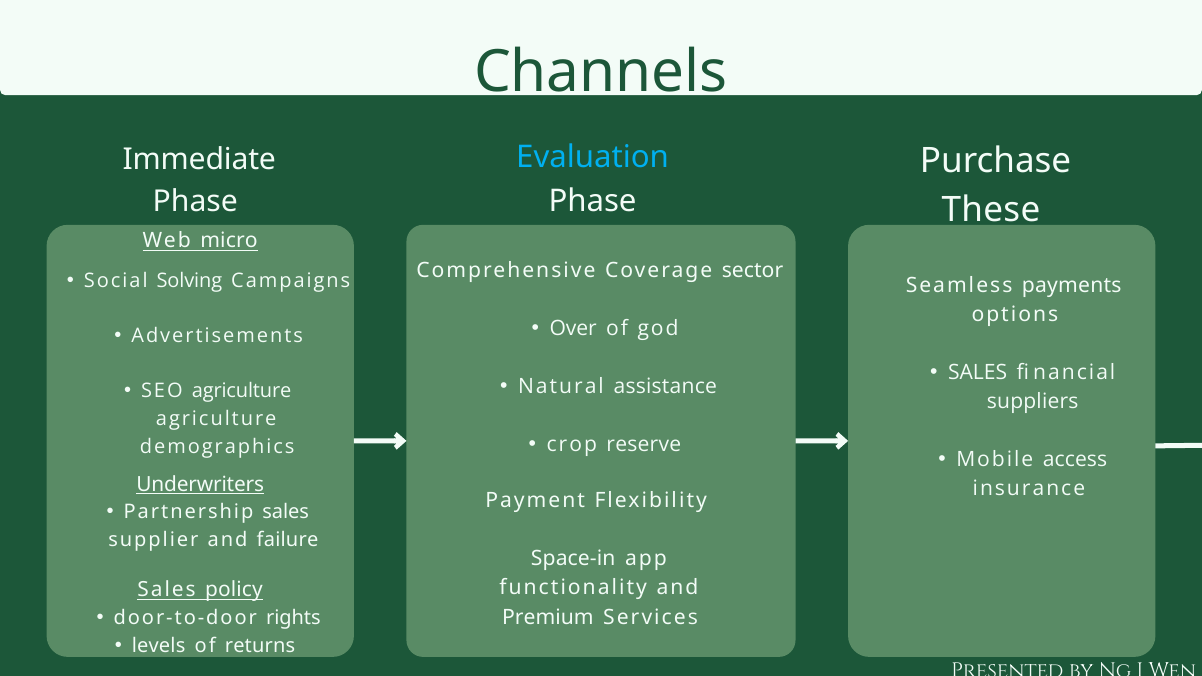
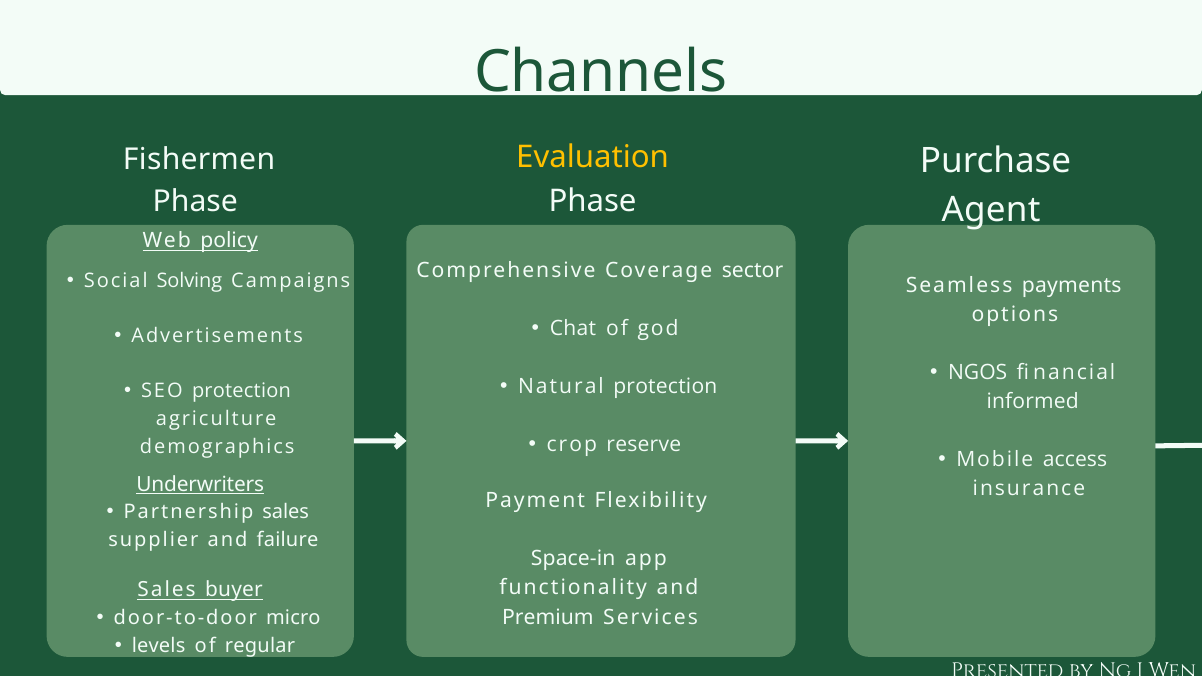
Evaluation colour: light blue -> yellow (593, 158)
Immediate: Immediate -> Fishermen (199, 160)
These: These -> Agent (991, 210)
micro: micro -> policy (229, 241)
Over: Over -> Chat (573, 329)
SALES: SALES -> NGOS (978, 373)
Natural assistance: assistance -> protection (665, 387)
SEO agriculture: agriculture -> protection (241, 391)
suppliers: suppliers -> informed (1033, 402)
policy: policy -> buyer (234, 590)
rights: rights -> micro (293, 618)
returns: returns -> regular (260, 646)
